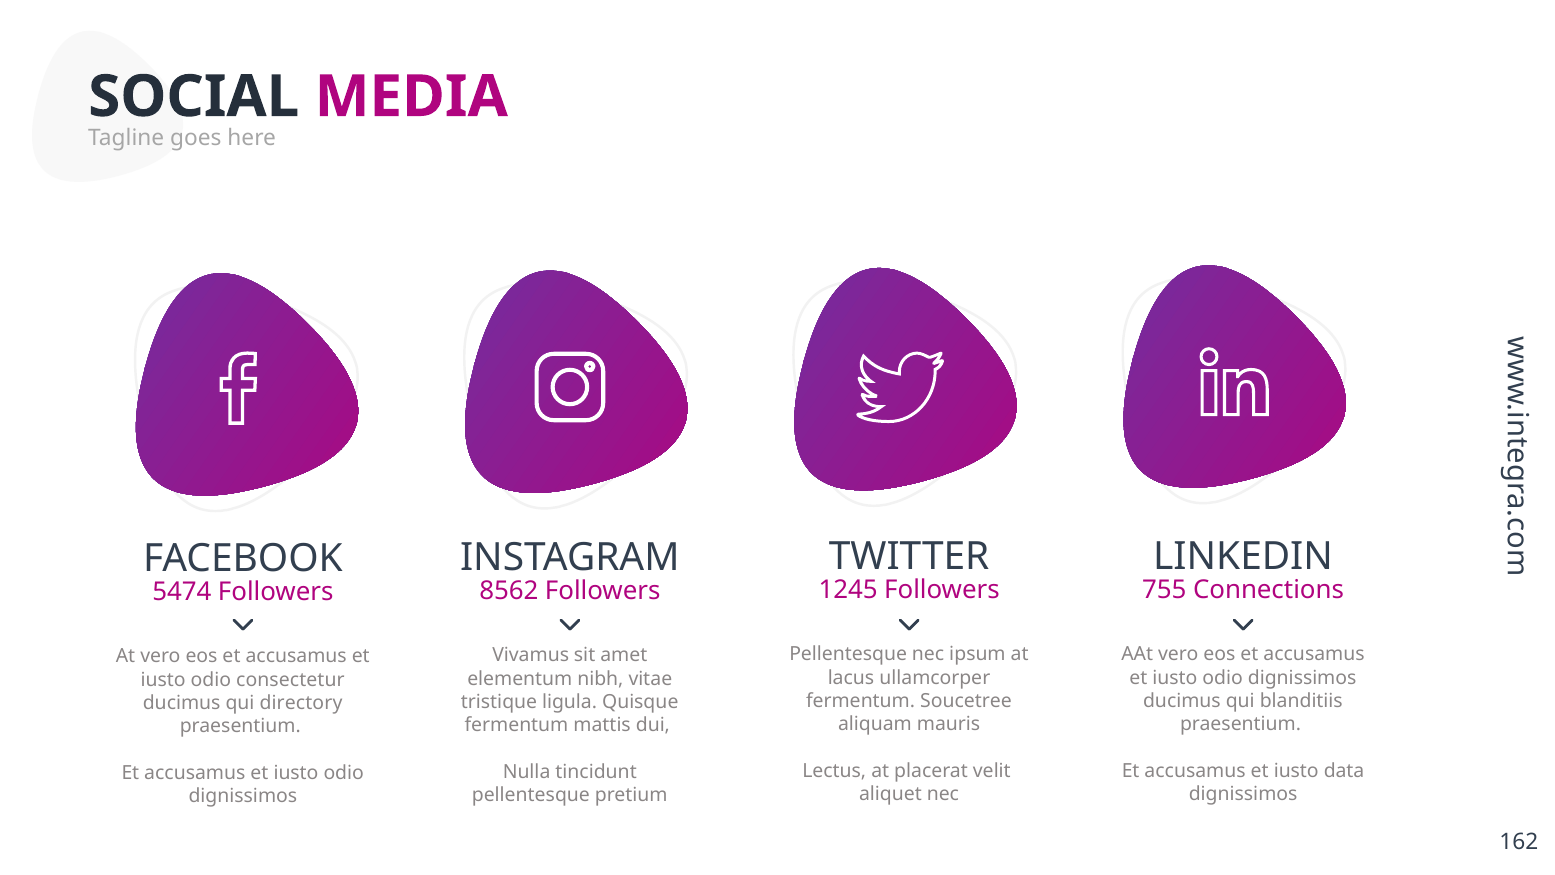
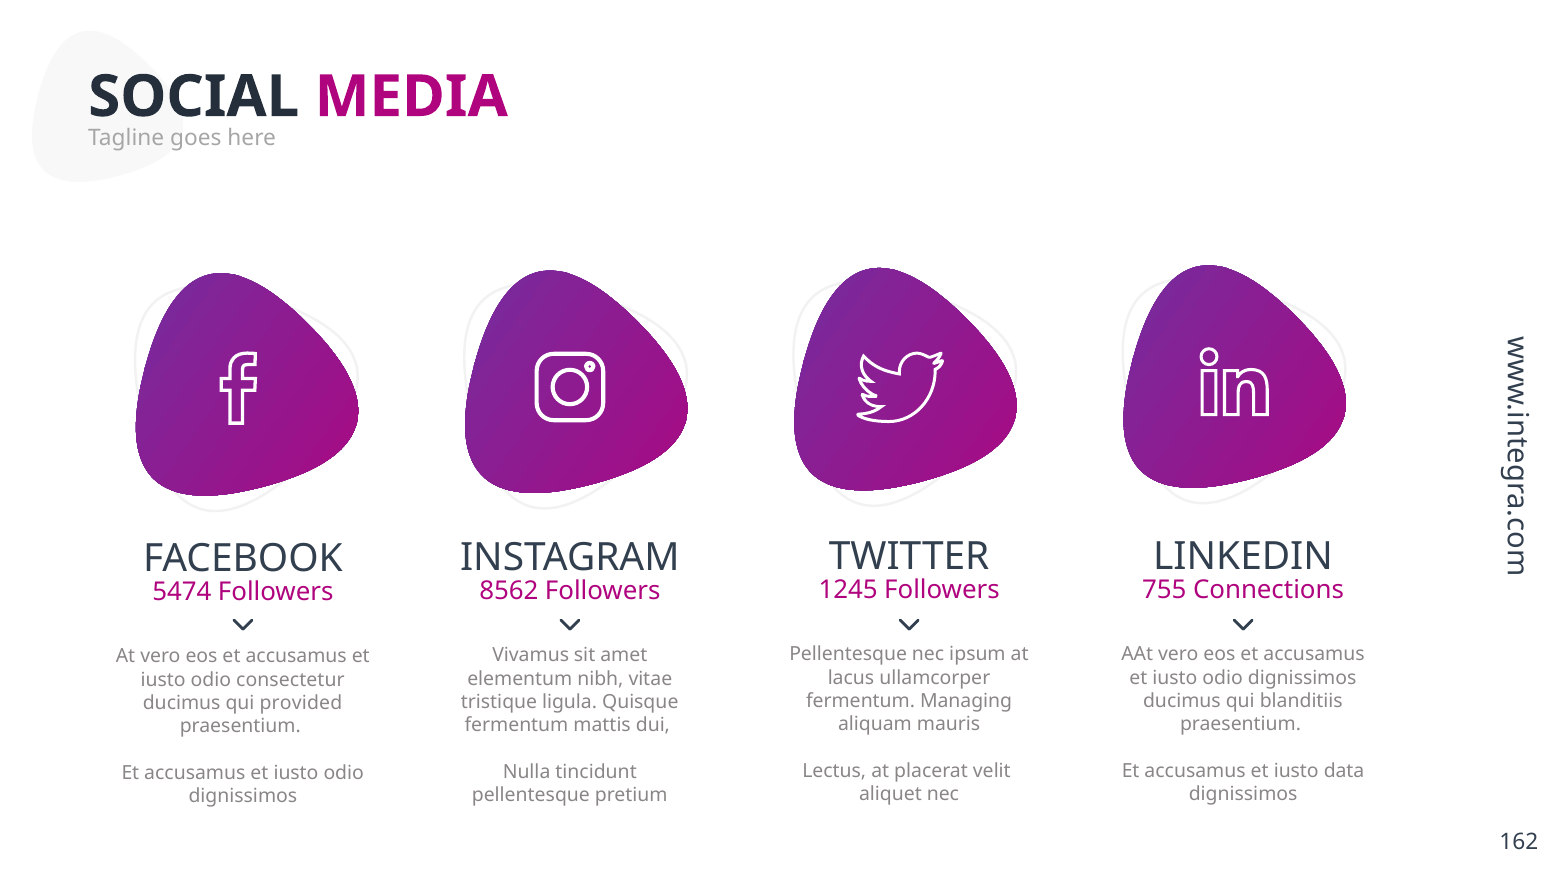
Soucetree: Soucetree -> Managing (966, 701)
directory: directory -> provided (301, 703)
